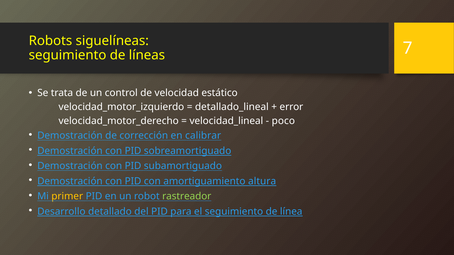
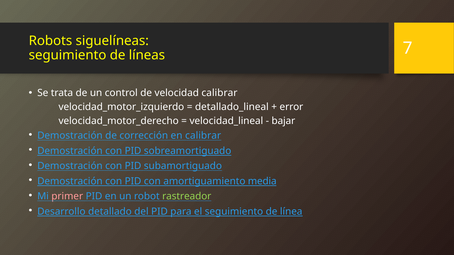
velocidad estático: estático -> calibrar (219, 93)
poco: poco -> bajar (283, 121)
altura: altura -> media (262, 181)
primer colour: yellow -> pink (67, 197)
